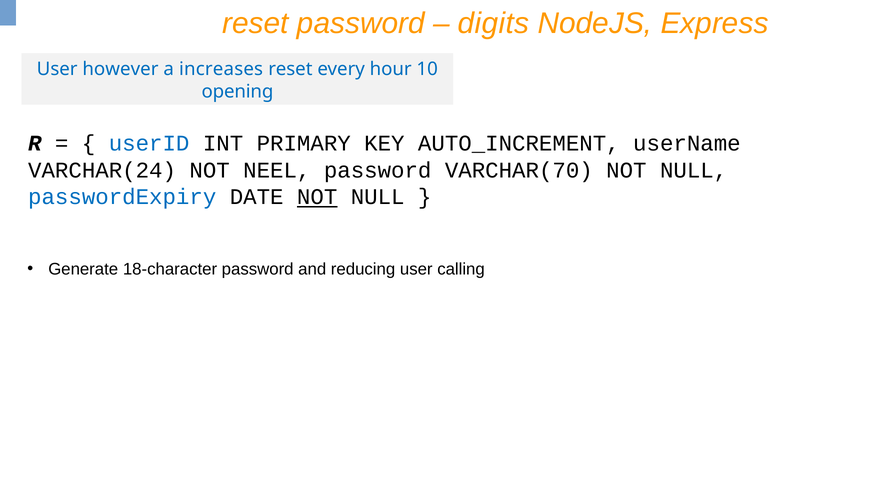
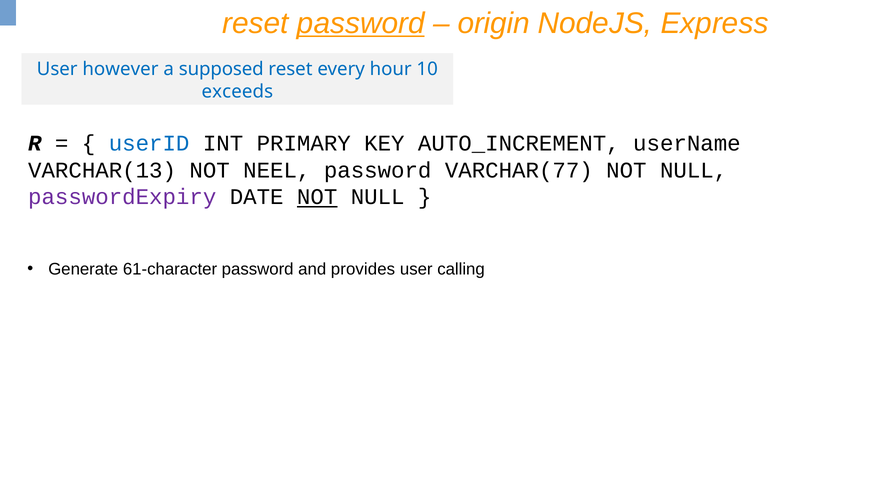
password underline: none -> present (361, 23)
digits: digits -> origin (494, 23)
increases: increases -> supposed (221, 69)
opening: opening -> exceeds (237, 91)
VARCHAR(24: VARCHAR(24 -> VARCHAR(13 (102, 170)
VARCHAR(70: VARCHAR(70 -> VARCHAR(77 (519, 170)
passwordExpiry colour: blue -> purple (122, 197)
18-character: 18-character -> 61-character (170, 269)
reducing: reducing -> provides (363, 269)
